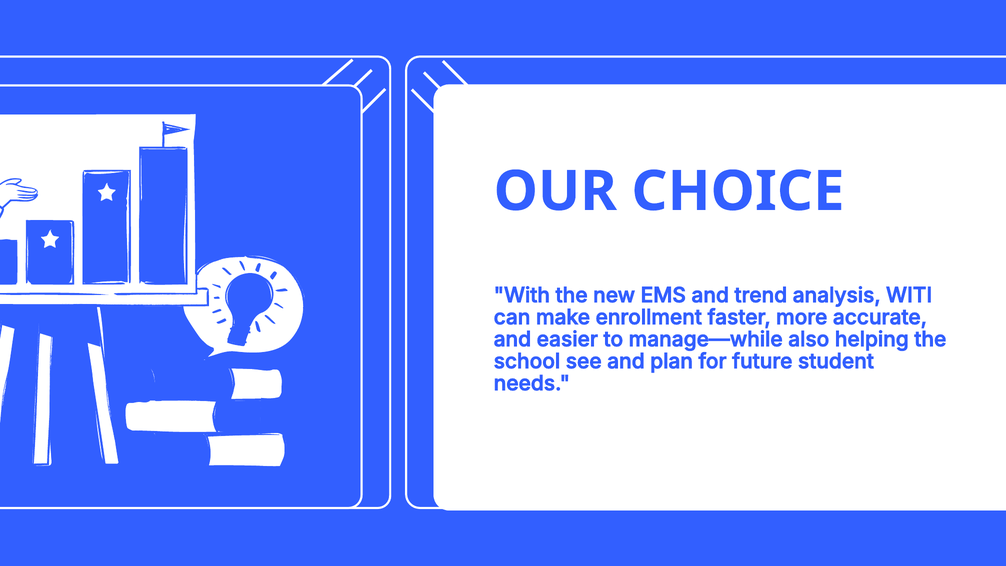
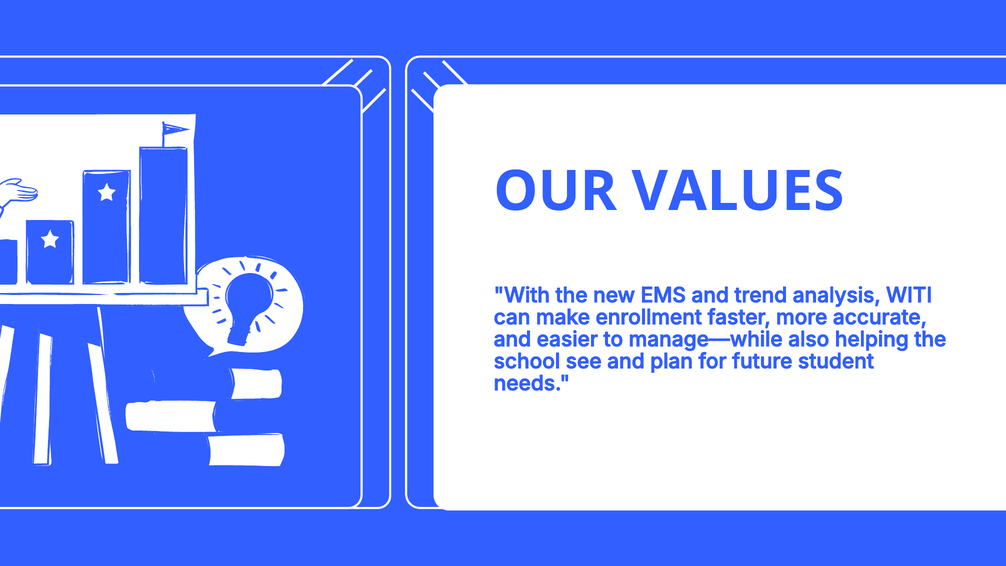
CHOICE: CHOICE -> VALUES (738, 191)
